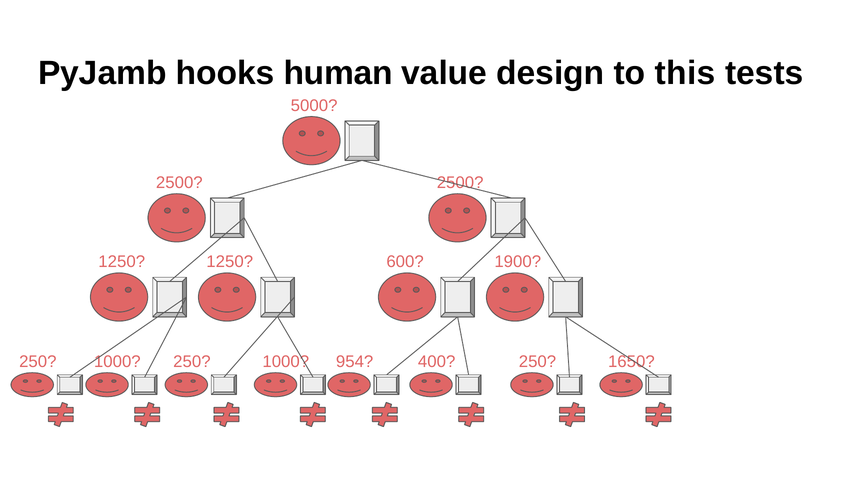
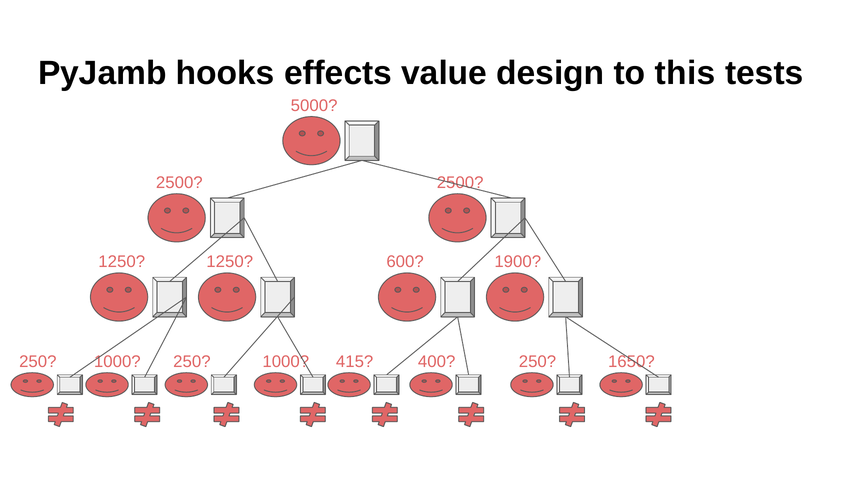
human: human -> effects (338, 73)
954: 954 -> 415 (355, 362)
